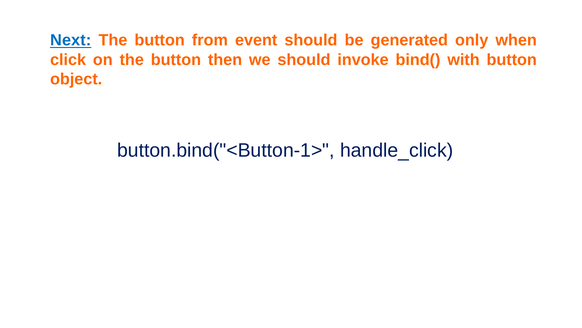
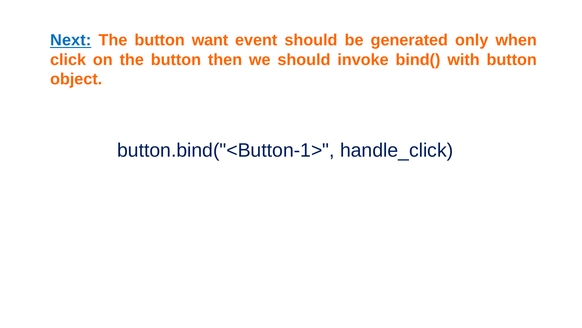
from: from -> want (210, 40)
